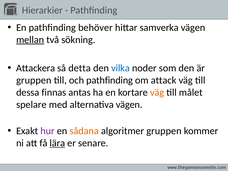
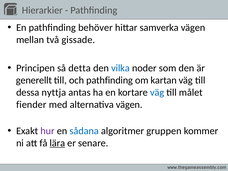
mellan underline: present -> none (30, 40)
sökning: sökning -> gissade (78, 40)
Attackera: Attackera -> Principen (36, 68)
gruppen: gruppen -> generellt (34, 80)
attack: attack -> kartan (164, 80)
finnas: finnas -> nyttja (54, 92)
väg colour: orange -> blue (157, 92)
spelare: spelare -> fiender (31, 105)
sådana colour: orange -> blue (84, 131)
